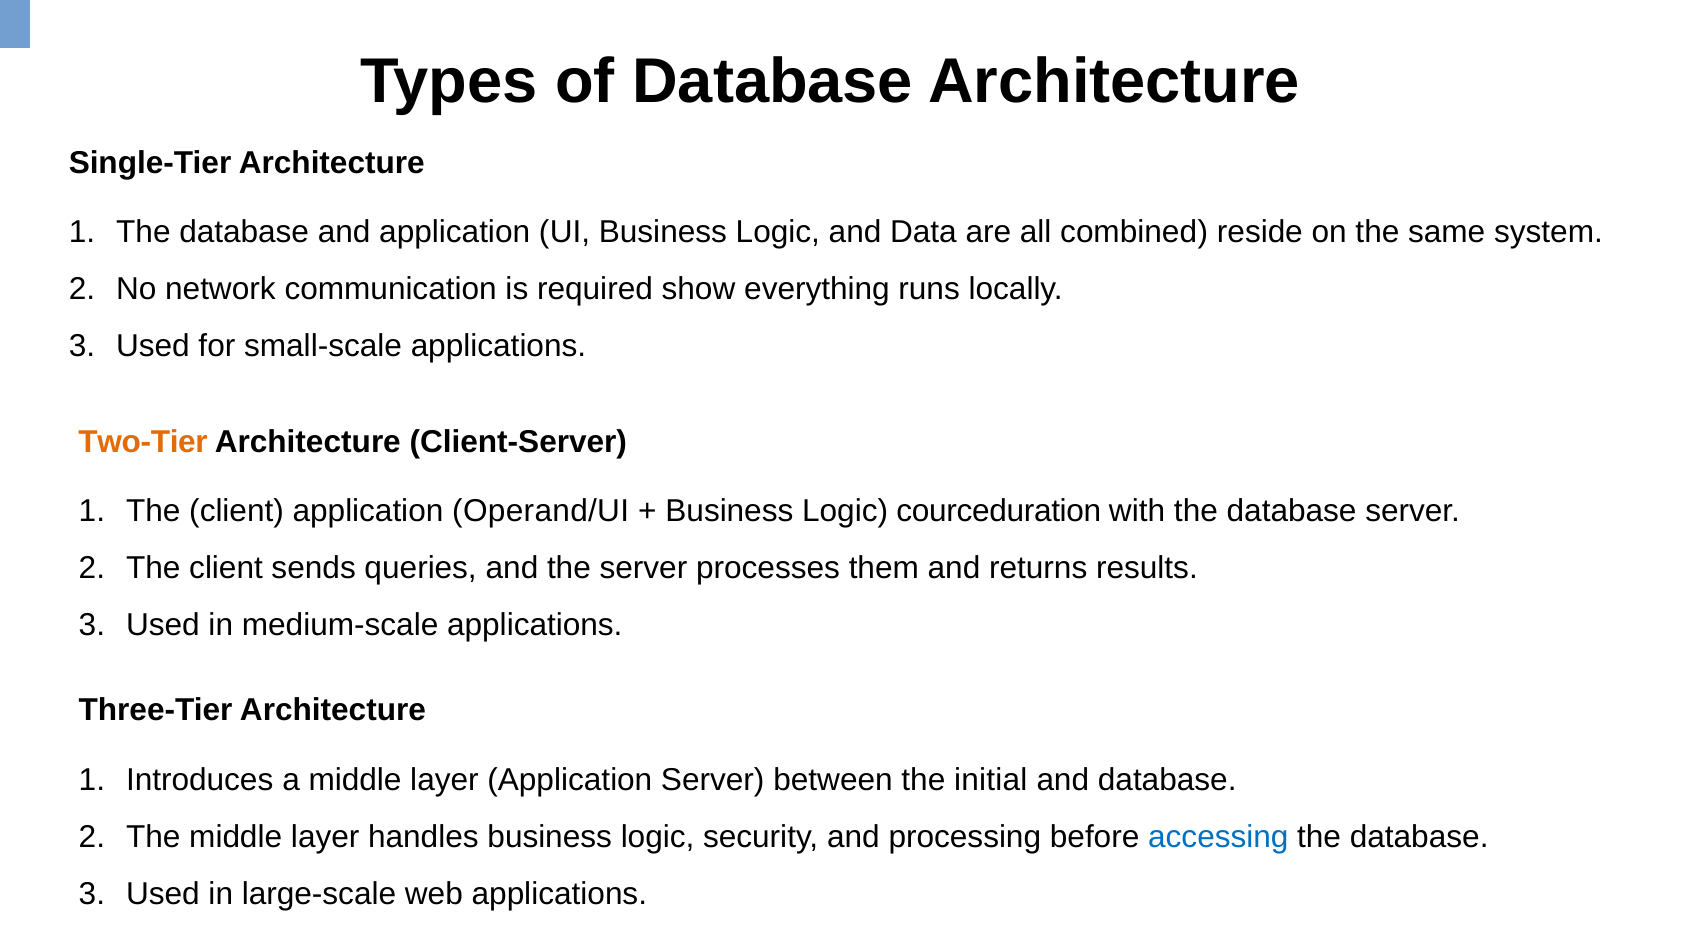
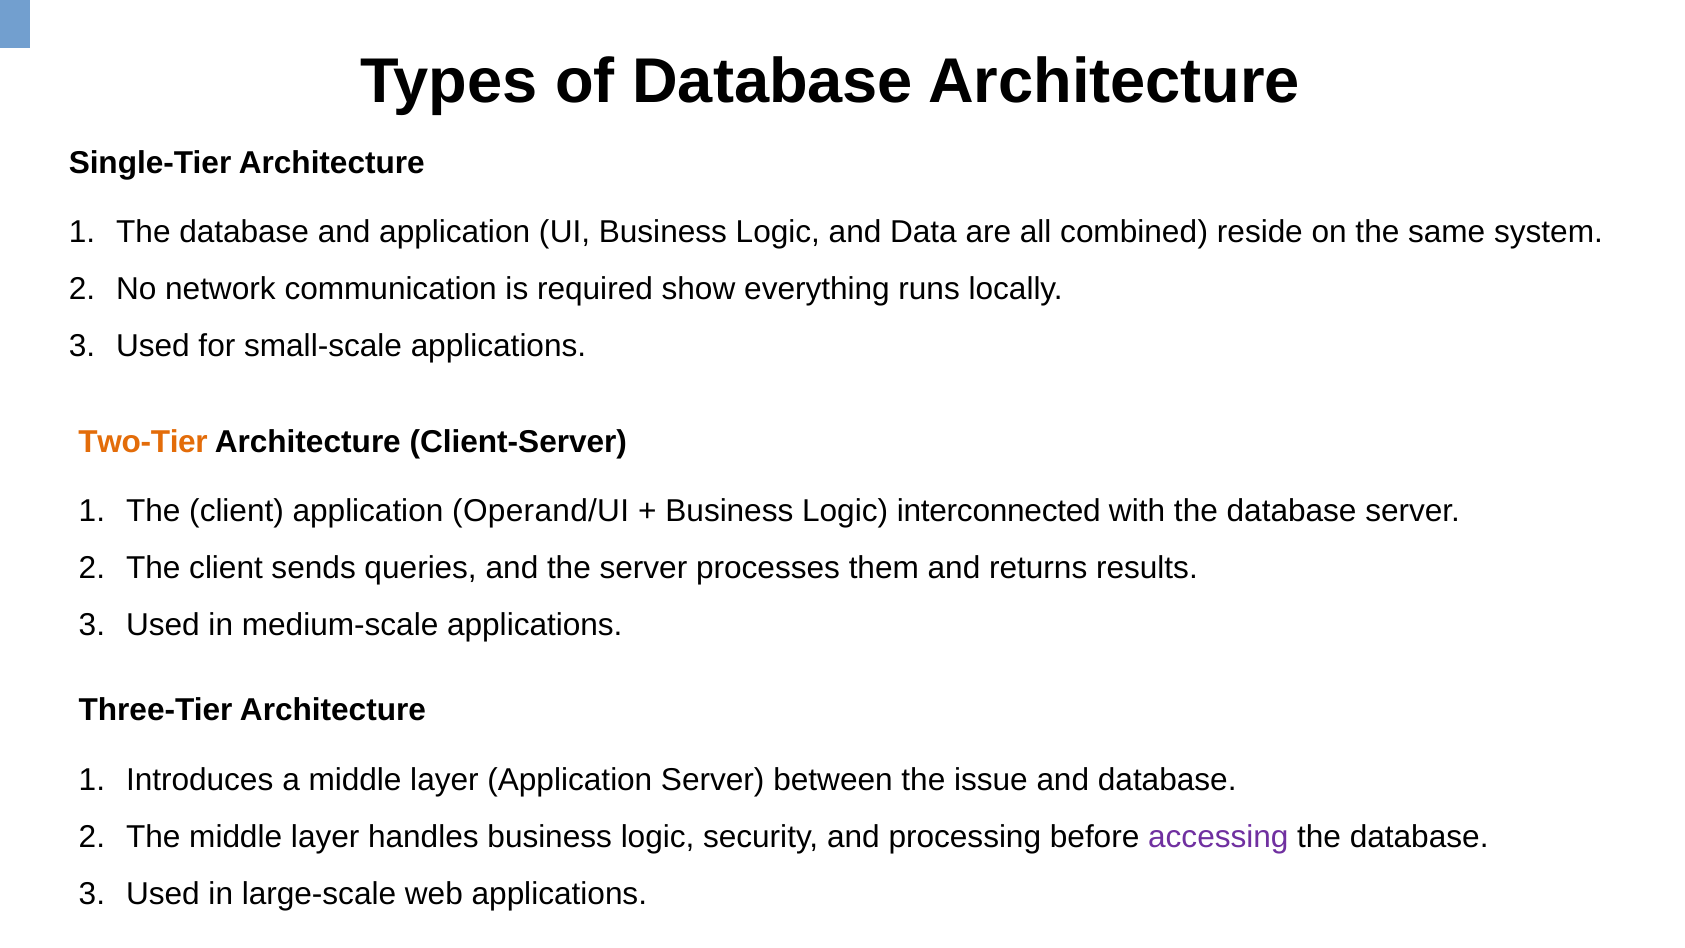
courceduration: courceduration -> interconnected (999, 511)
initial: initial -> issue (991, 780)
accessing colour: blue -> purple (1218, 837)
